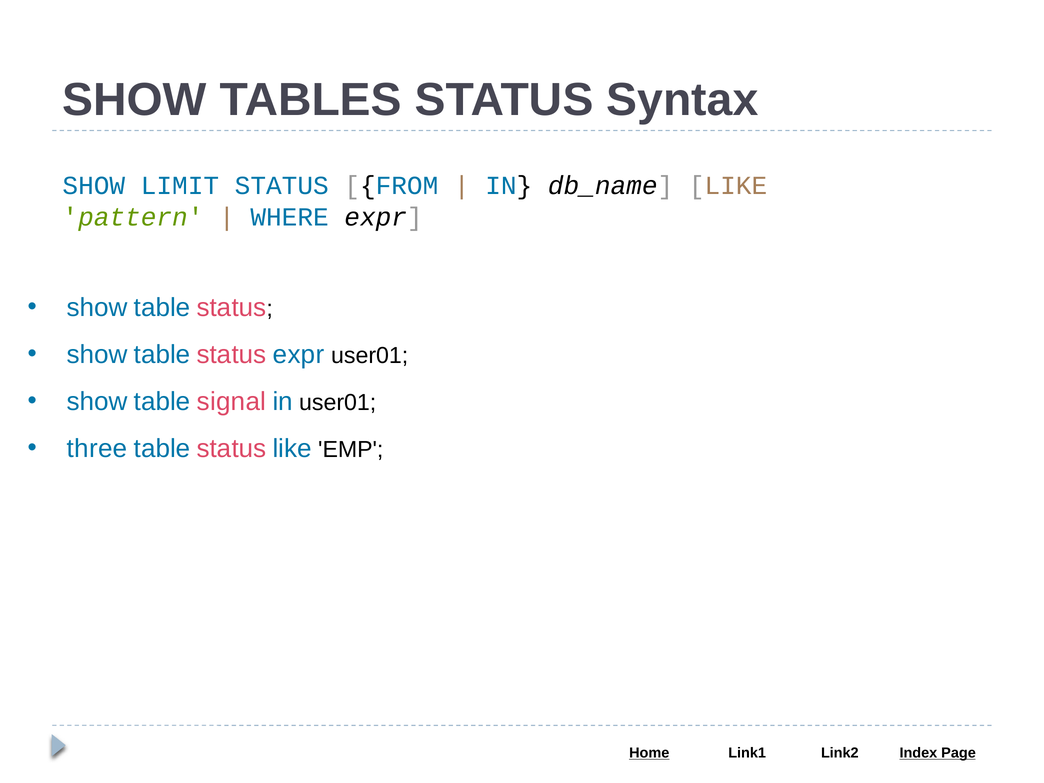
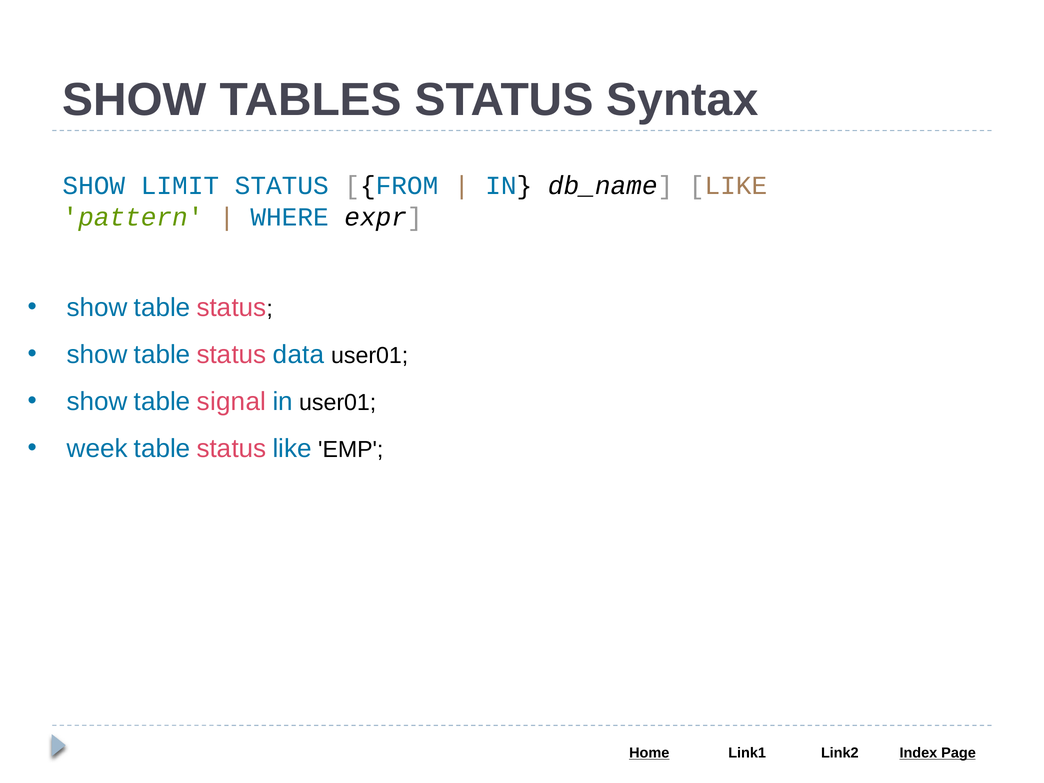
status expr: expr -> data (299, 355)
three: three -> week (97, 449)
